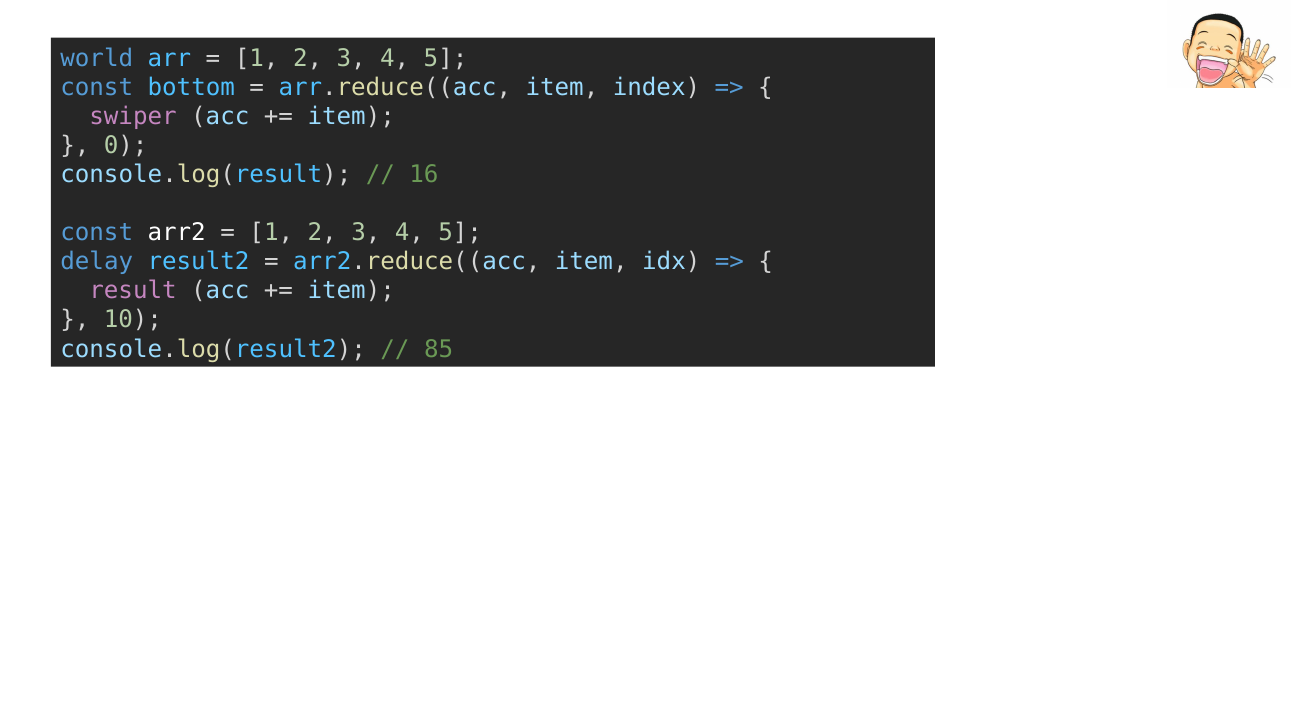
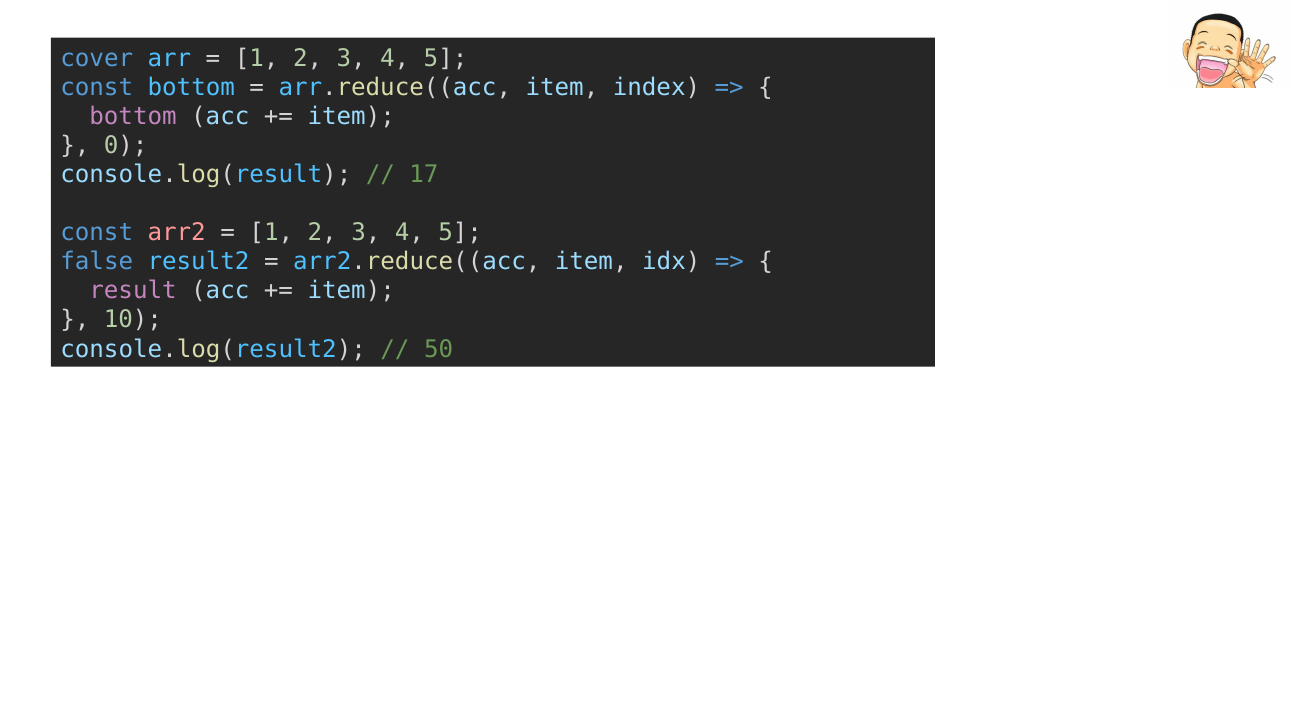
world: world -> cover (97, 59)
swiper: swiper -> bottom (133, 117)
16: 16 -> 17 (424, 175)
arr2 colour: white -> pink (177, 233)
delay: delay -> false (97, 262)
85: 85 -> 50 (439, 349)
